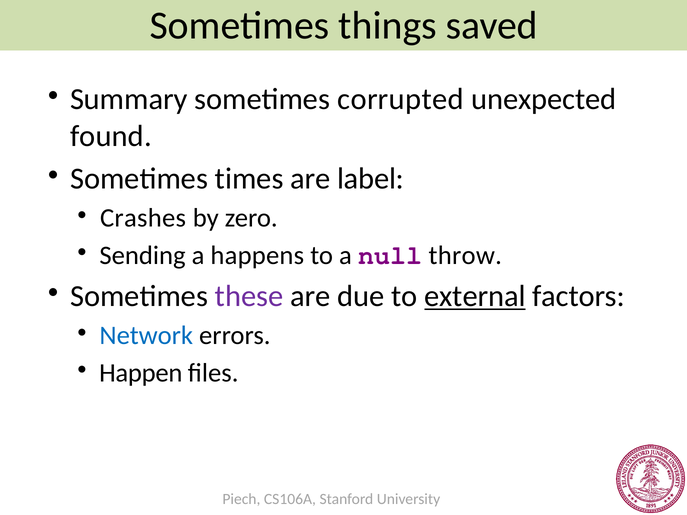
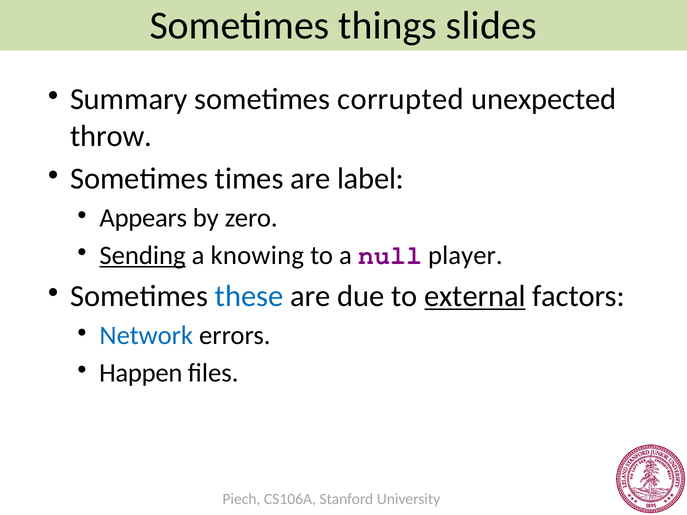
saved: saved -> slides (491, 25)
found: found -> throw (111, 136)
Crashes: Crashes -> Appears (143, 218)
Sending underline: none -> present (143, 256)
happens: happens -> knowing (257, 256)
throw: throw -> player (465, 256)
these colour: purple -> blue (249, 296)
